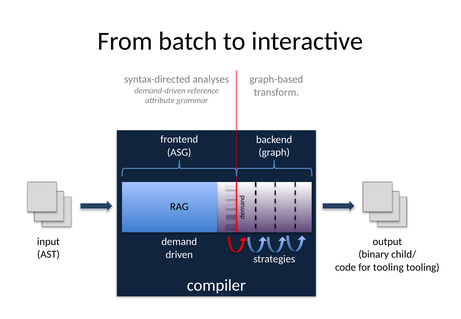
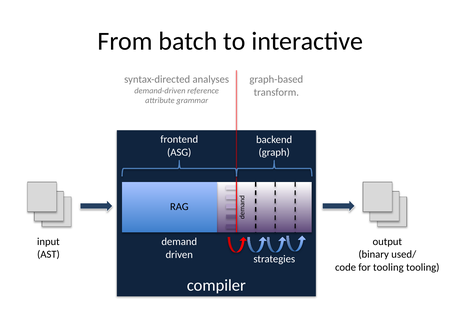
child/: child/ -> used/ (404, 255)
